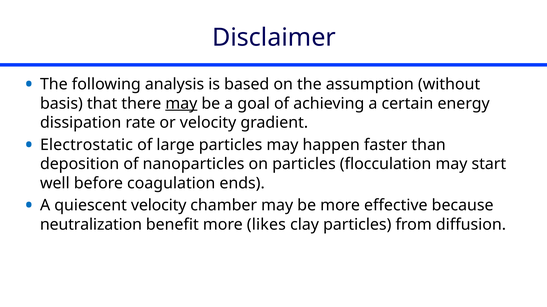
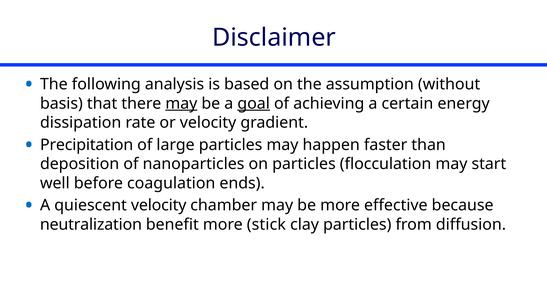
goal underline: none -> present (254, 104)
Electrostatic: Electrostatic -> Precipitation (87, 145)
likes: likes -> stick (266, 225)
